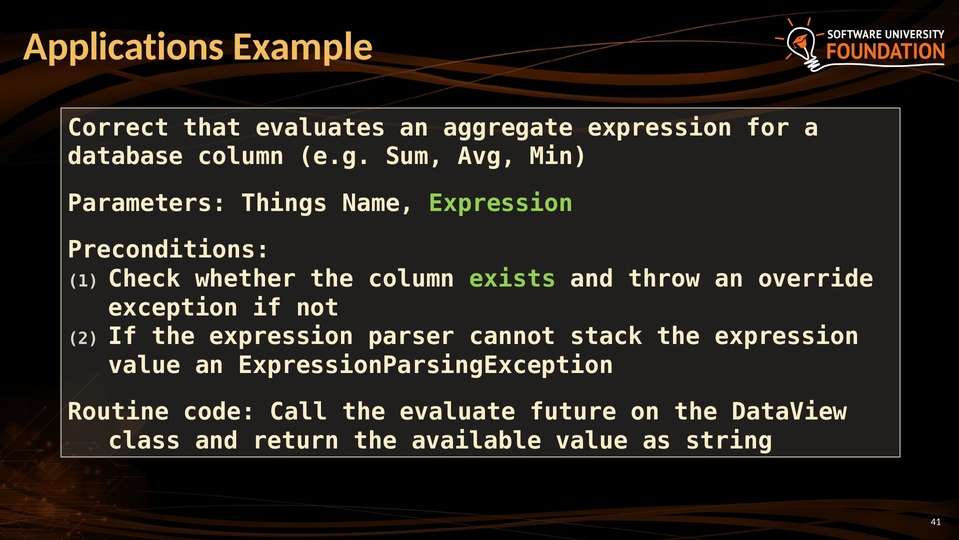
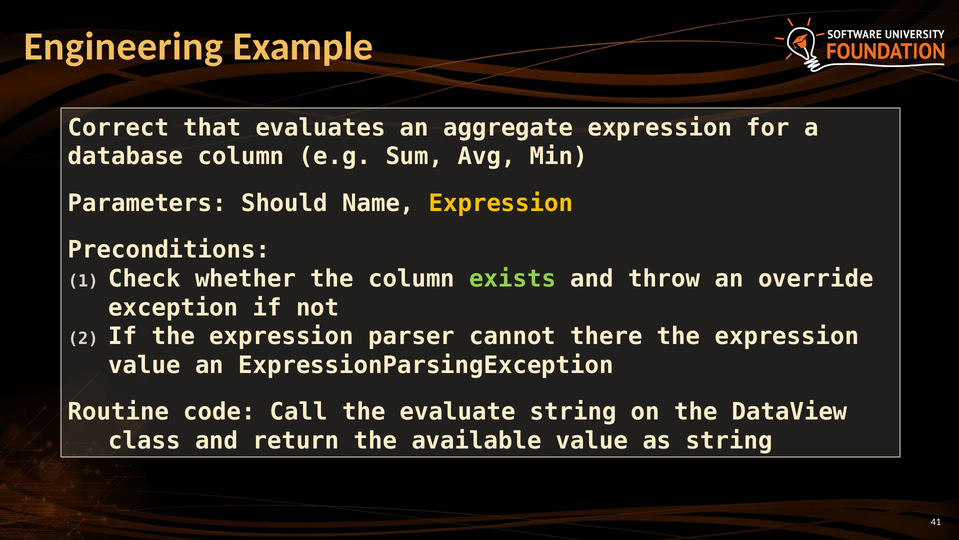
Applications: Applications -> Engineering (123, 47)
Things: Things -> Should (284, 203)
Expression colour: light green -> yellow (501, 203)
stack: stack -> there (606, 336)
evaluate future: future -> string (573, 412)
